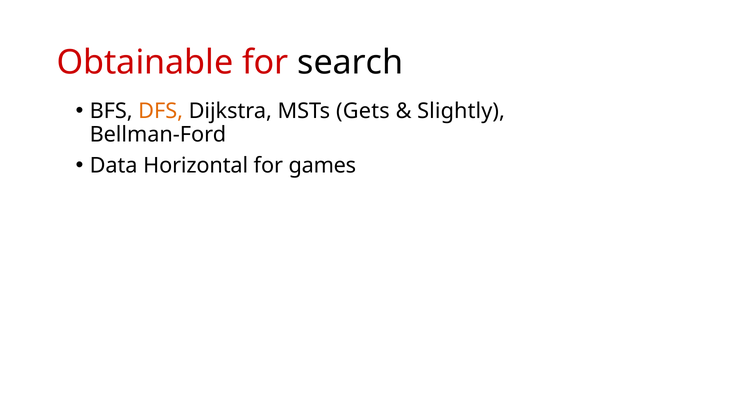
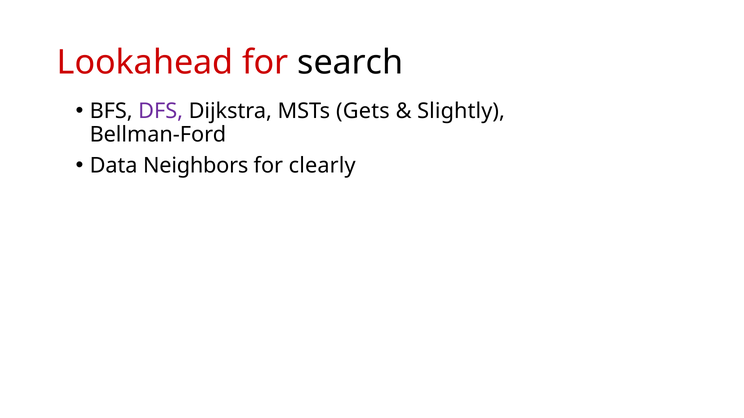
Obtainable: Obtainable -> Lookahead (145, 63)
DFS colour: orange -> purple (161, 111)
Horizontal: Horizontal -> Neighbors (196, 166)
games: games -> clearly (322, 166)
